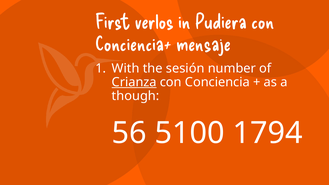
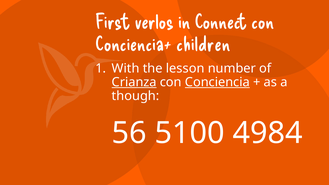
Pudiera: Pudiera -> Connect (221, 22)
mensaje: mensaje -> children (203, 44)
sesión: sesión -> lesson (185, 68)
Conciencia underline: none -> present (217, 82)
1794: 1794 -> 4984 (268, 133)
